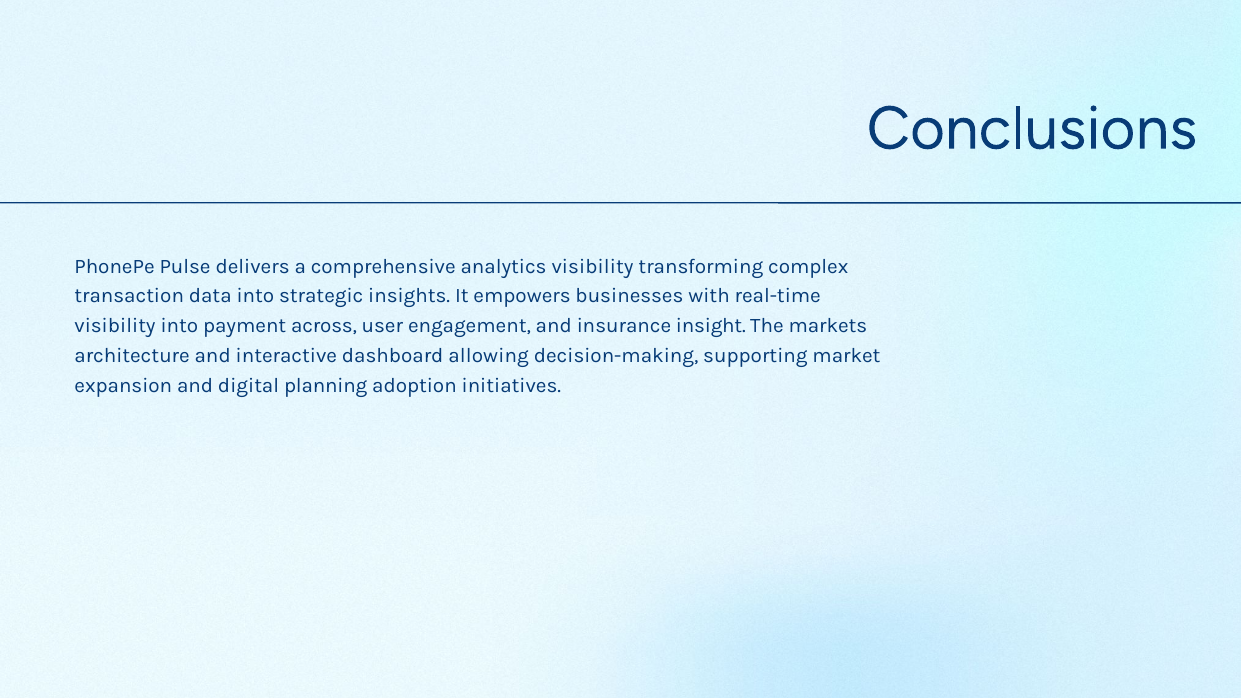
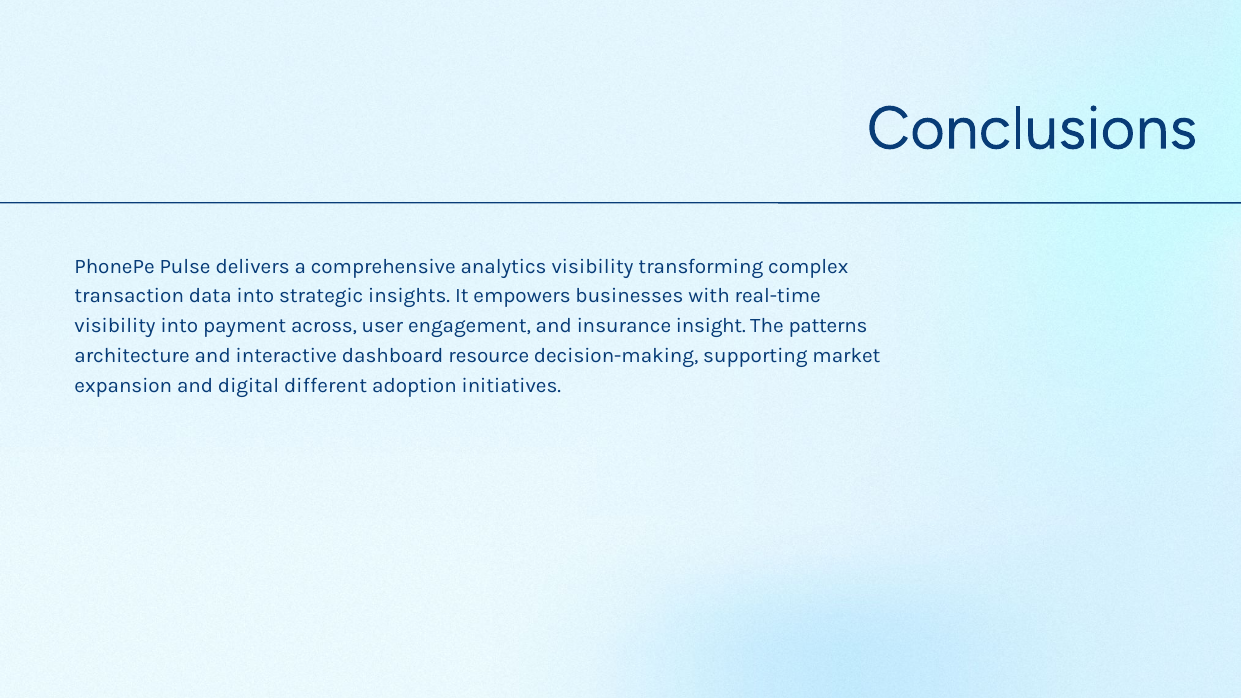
markets: markets -> patterns (828, 326)
allowing: allowing -> resource (489, 356)
planning: planning -> different (326, 385)
